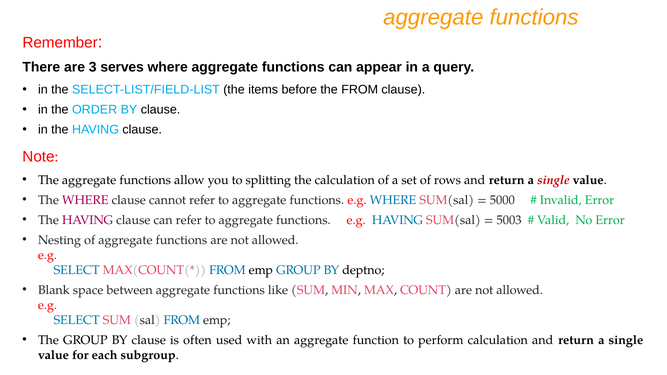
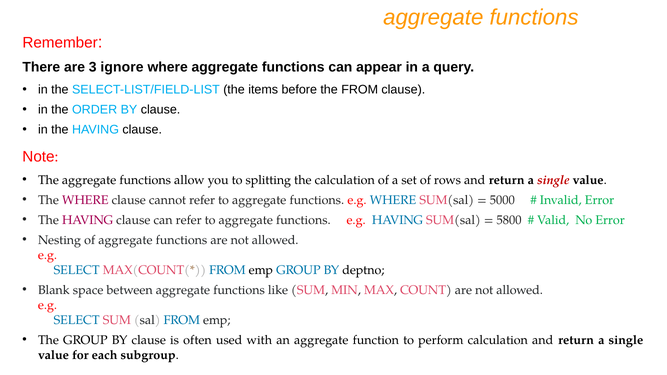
serves: serves -> ignore (122, 67)
5003: 5003 -> 5800 (509, 220)
